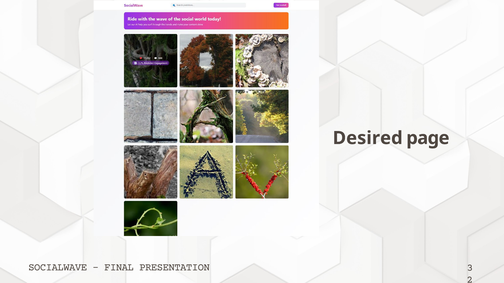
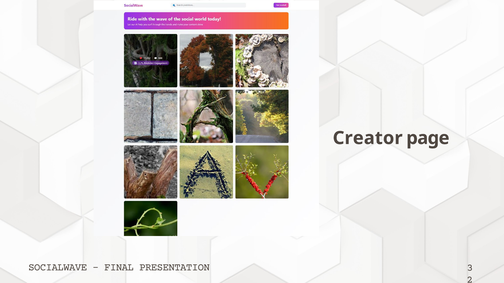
Desired: Desired -> Creator (368, 138)
